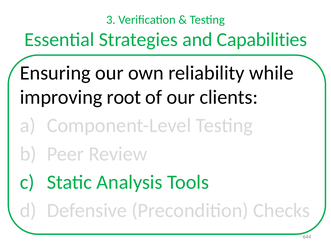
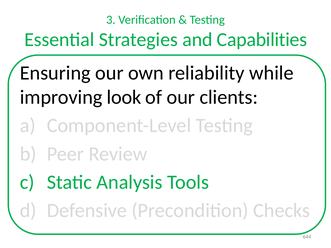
root: root -> look (124, 97)
